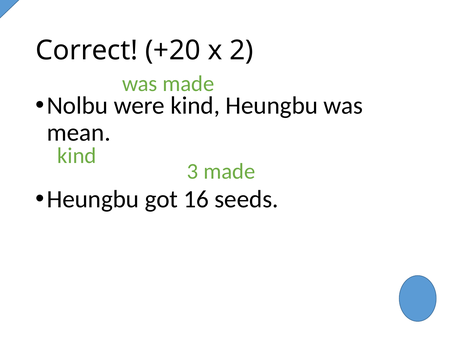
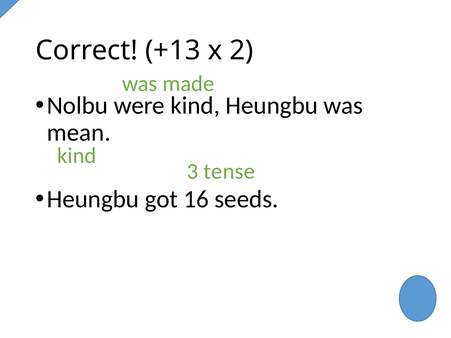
+20: +20 -> +13 (173, 51)
3 made: made -> tense (229, 172)
